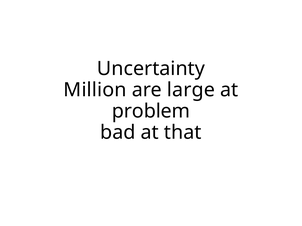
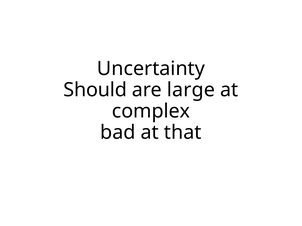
Million: Million -> Should (95, 90)
problem: problem -> complex (151, 111)
